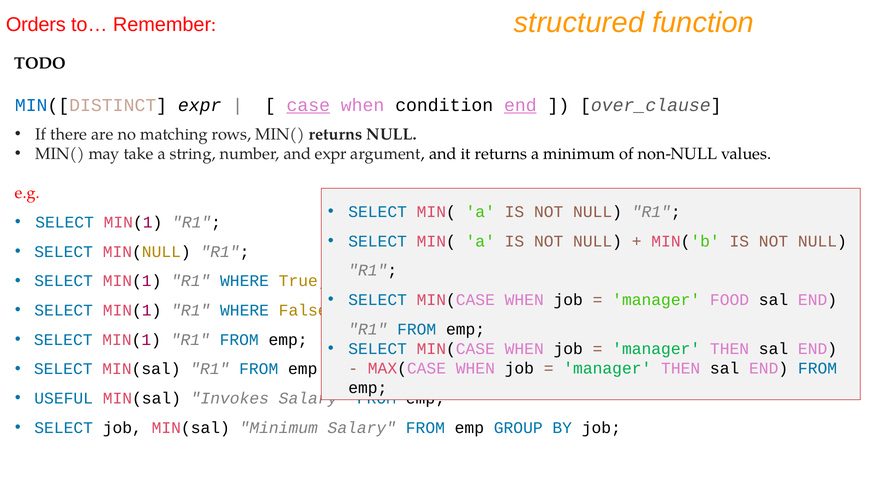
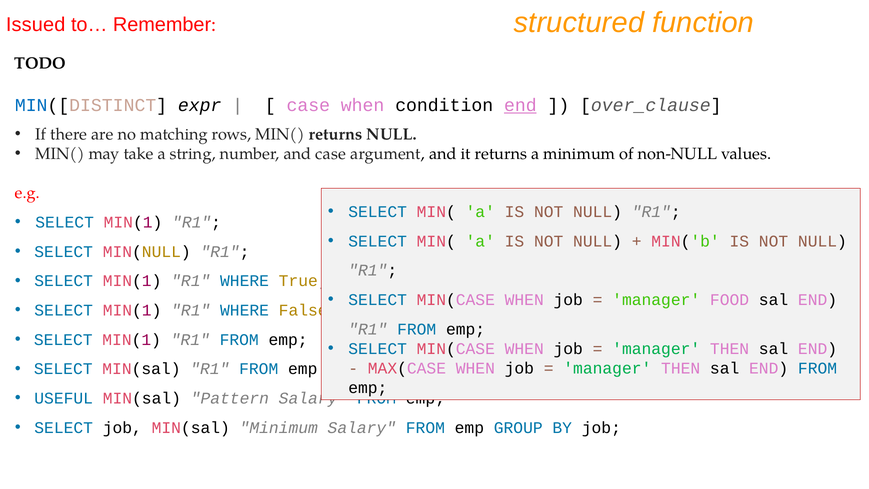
Orders: Orders -> Issued (36, 25)
case underline: present -> none (308, 105)
and expr: expr -> case (331, 154)
Invokes: Invokes -> Pattern (230, 398)
